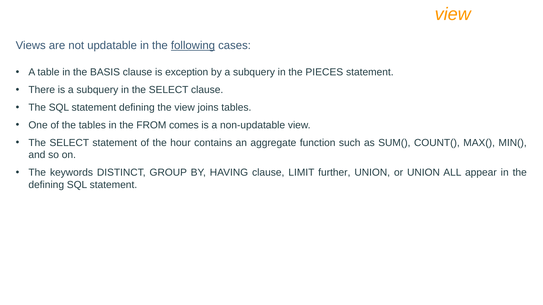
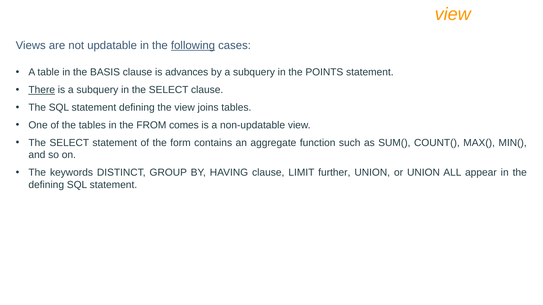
exception: exception -> advances (187, 72)
PIECES: PIECES -> POINTS (324, 72)
There underline: none -> present (42, 90)
hour: hour -> form (180, 143)
